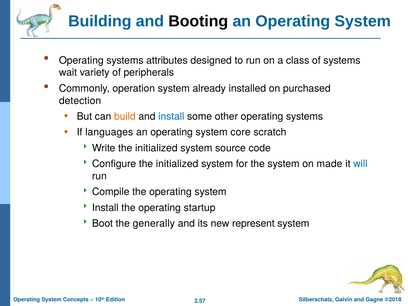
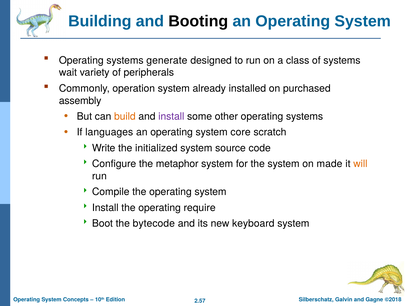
attributes: attributes -> generate (167, 60)
detection: detection -> assembly (80, 101)
install colour: blue -> purple (171, 116)
Configure the initialized: initialized -> metaphor (177, 164)
will colour: blue -> orange (360, 164)
startup: startup -> require (200, 208)
generally: generally -> bytecode (154, 224)
represent: represent -> keyboard (253, 224)
